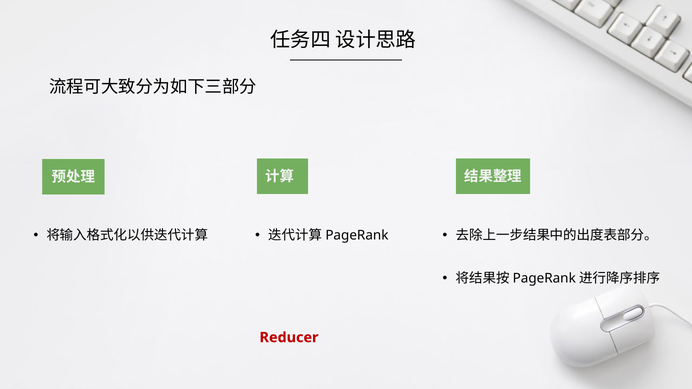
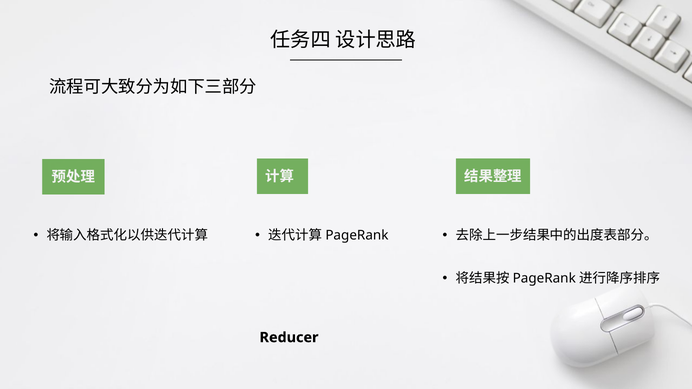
Reducer colour: red -> black (289, 338)
